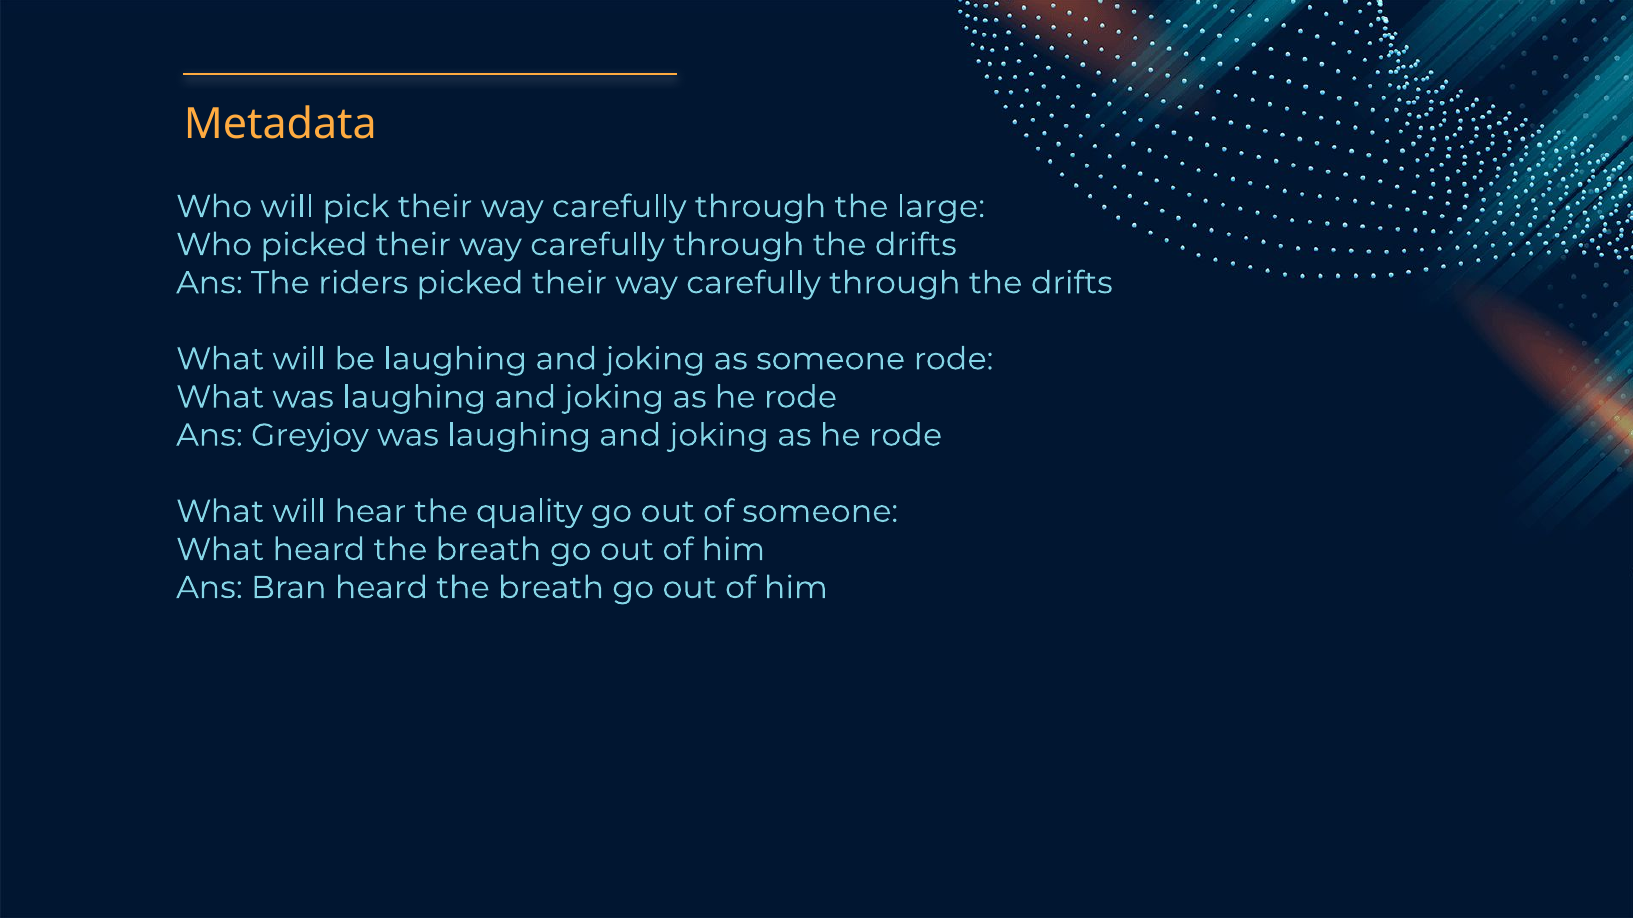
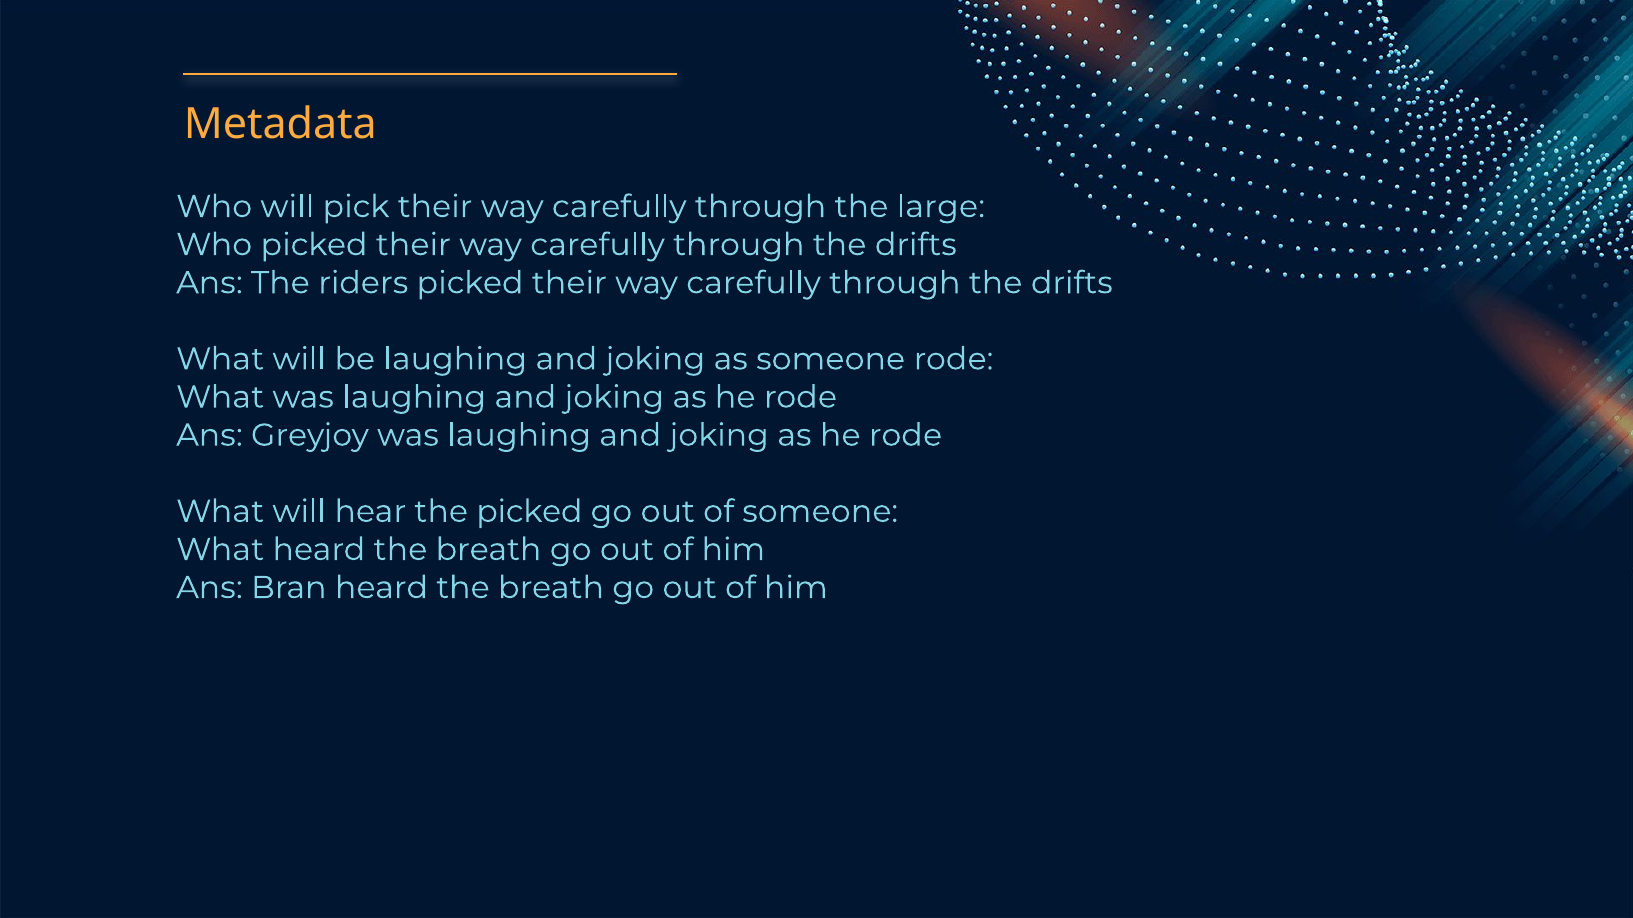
the quality: quality -> picked (529, 512)
